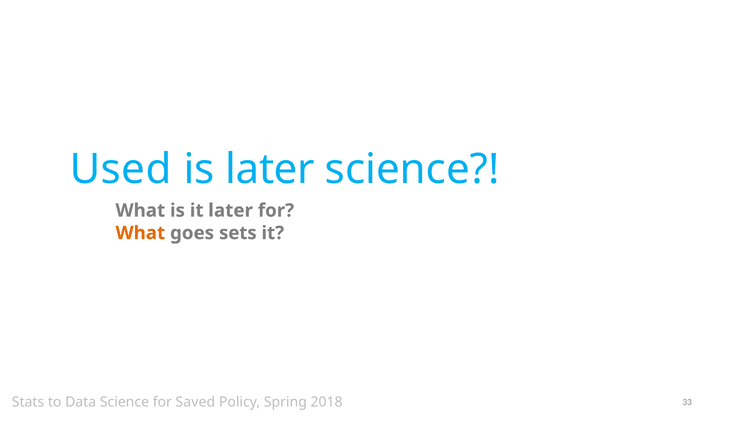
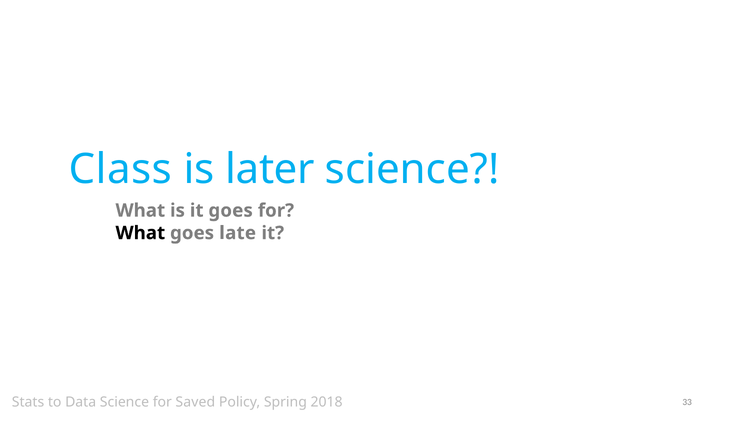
Used: Used -> Class (121, 170)
it later: later -> goes (231, 211)
What colour: orange -> black (140, 233)
sets: sets -> late (238, 233)
